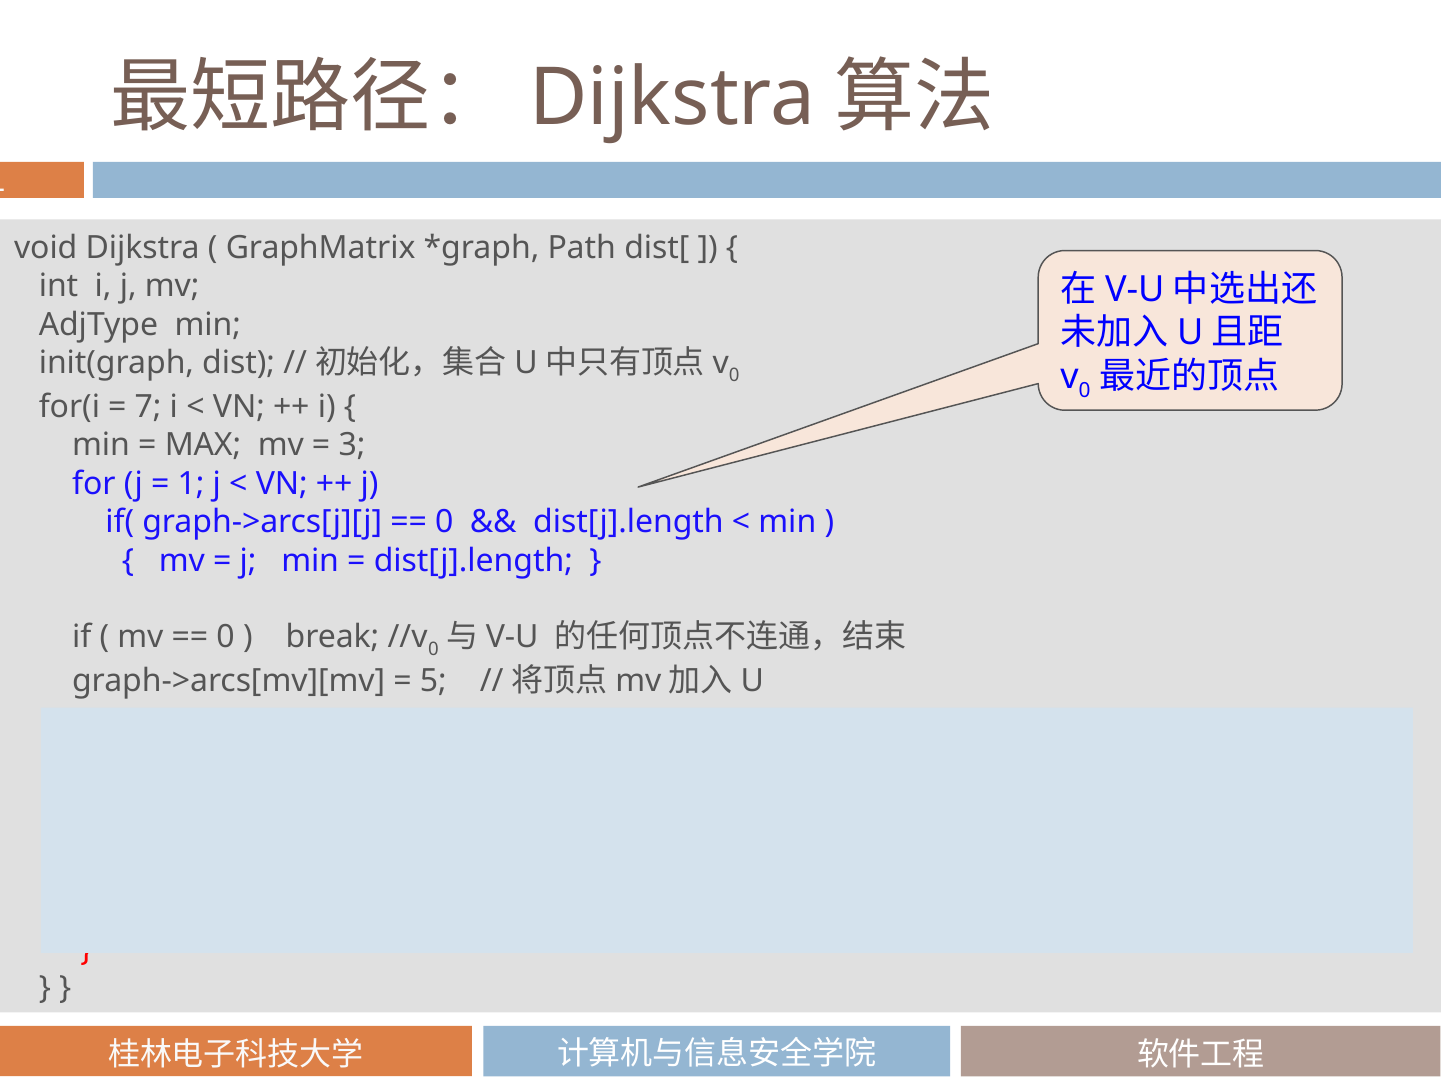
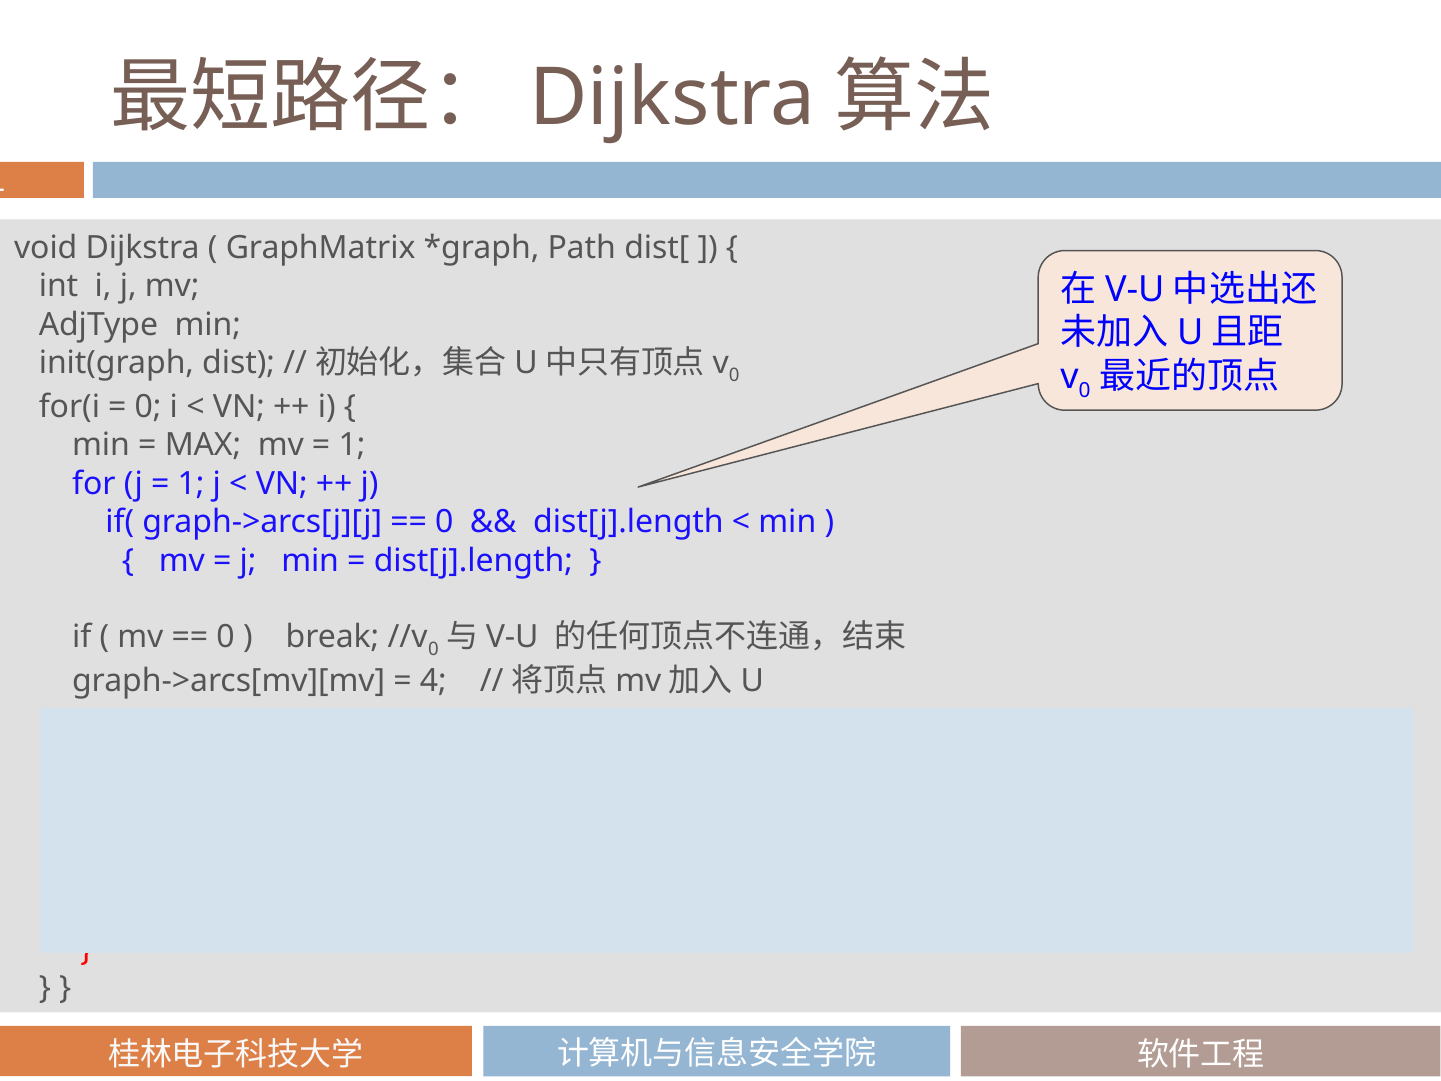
7: 7 -> 0 (148, 407)
3: 3 -> 1 (352, 445)
5: 5 -> 4 (433, 681)
